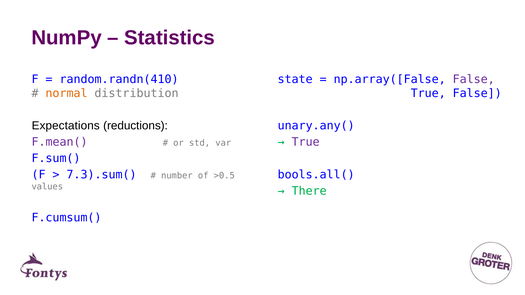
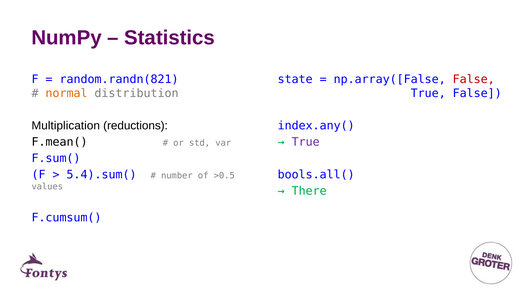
random.randn(410: random.randn(410 -> random.randn(821 (119, 79)
False colour: purple -> red (474, 79)
Expectations: Expectations -> Multiplication (66, 126)
unary.any(: unary.any( -> index.any( (316, 126)
F.mean( colour: purple -> black (60, 142)
7.3).sum(: 7.3).sum( -> 5.4).sum( (102, 175)
